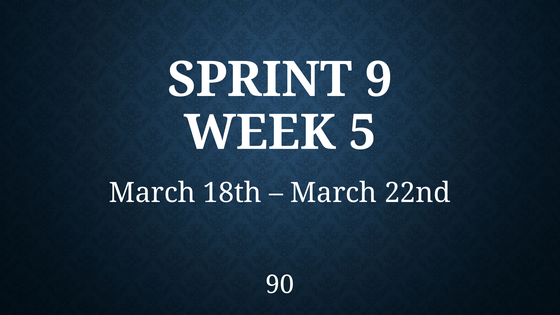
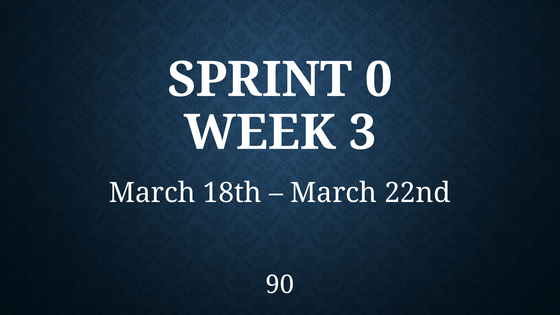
9: 9 -> 0 (379, 80)
5: 5 -> 3 (362, 133)
